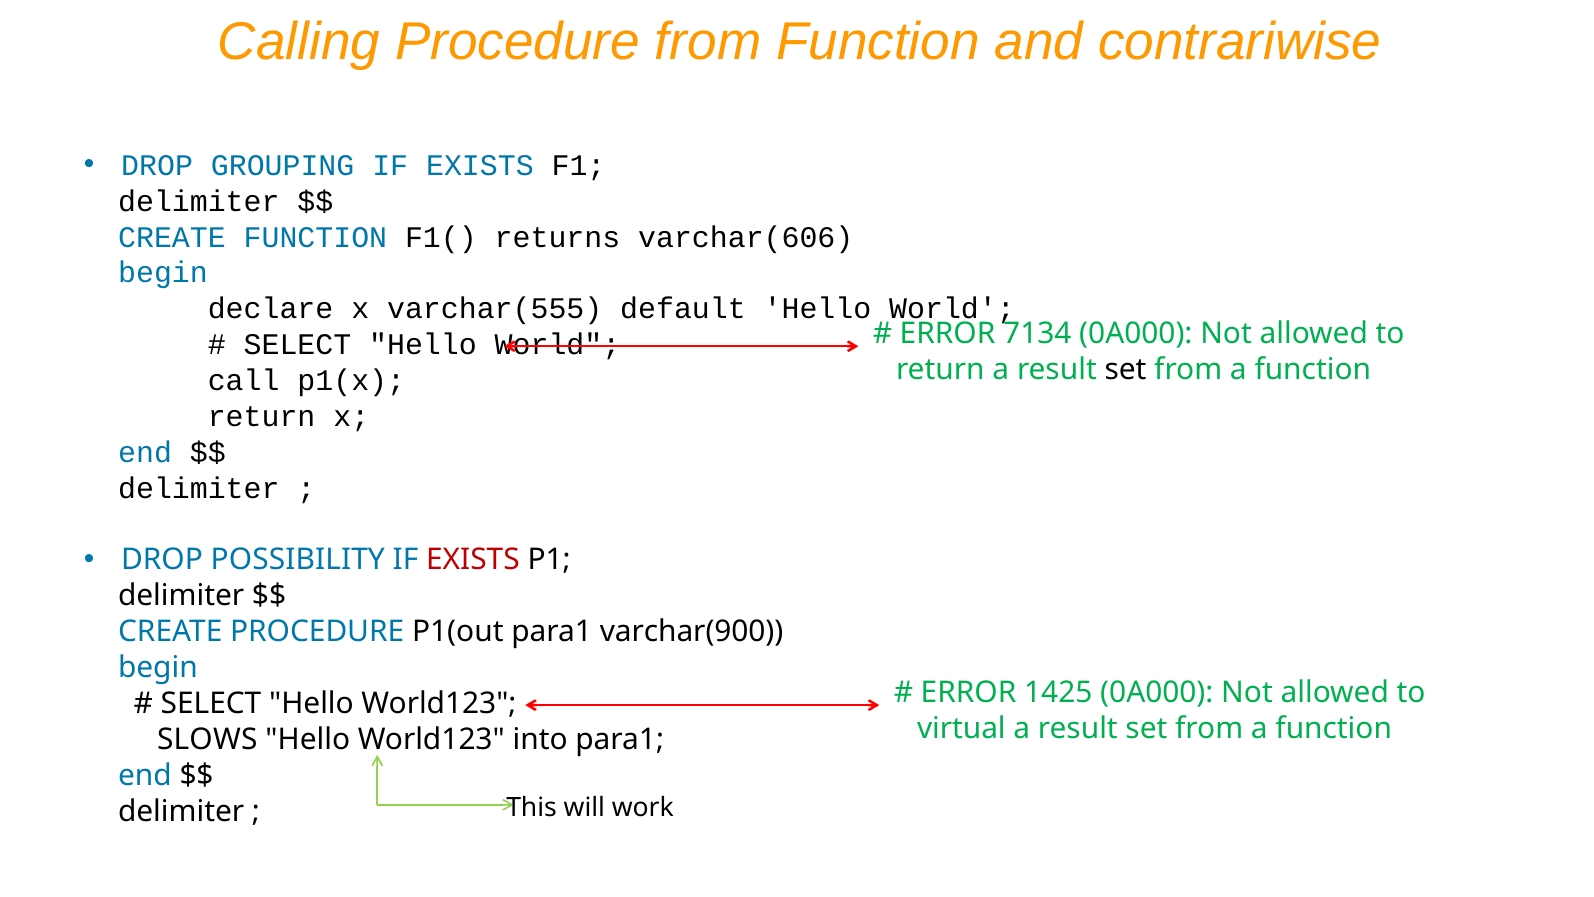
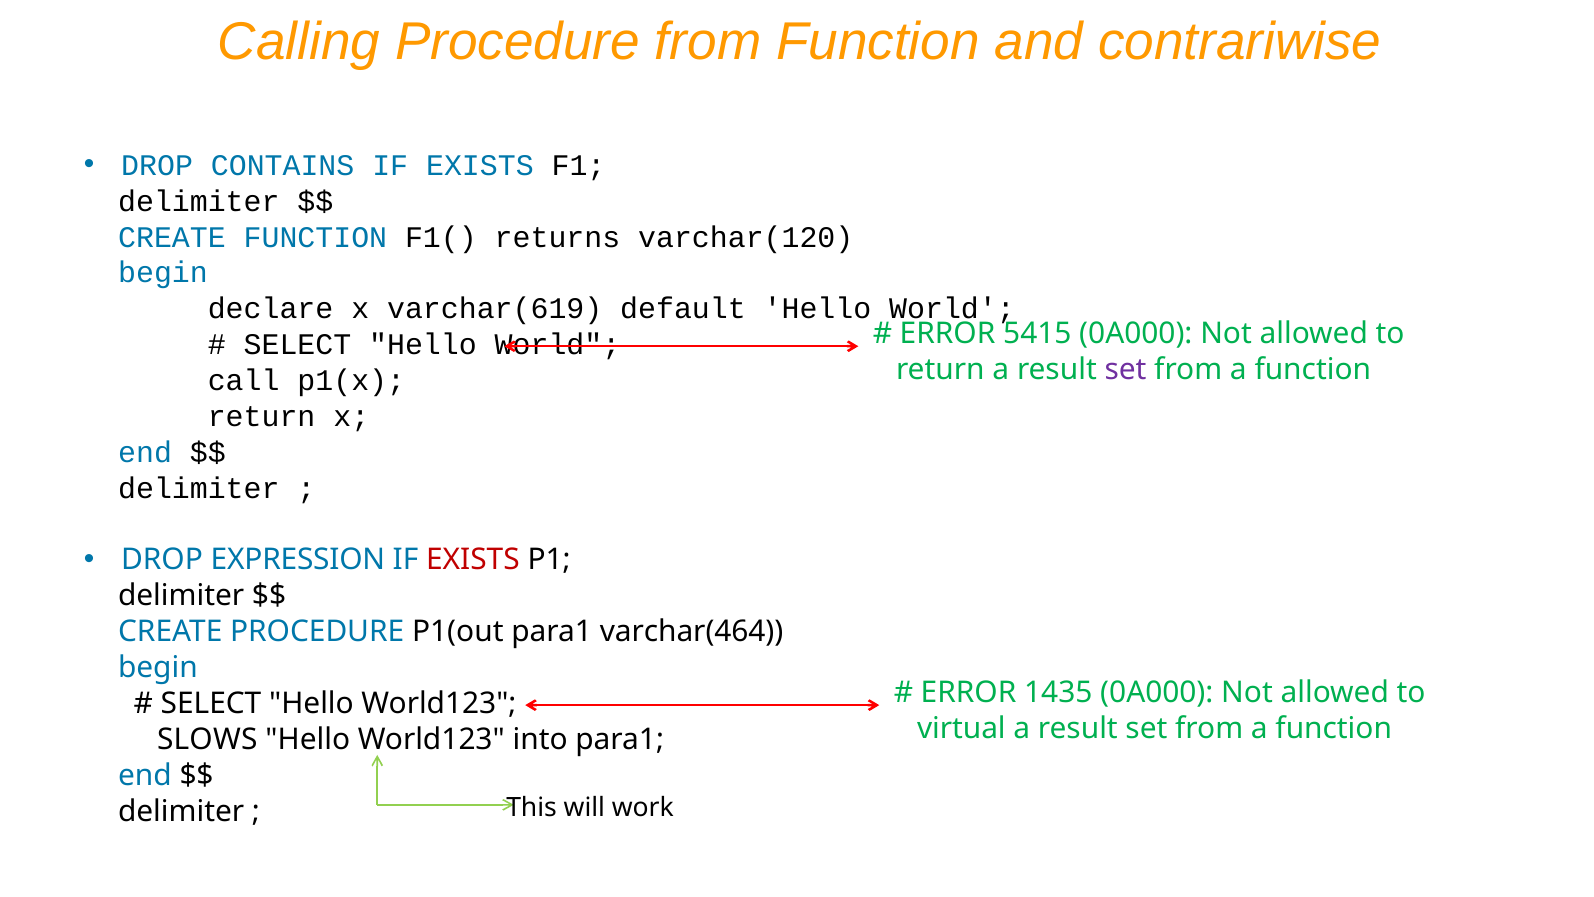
GROUPING: GROUPING -> CONTAINS (283, 165)
varchar(606: varchar(606 -> varchar(120 (746, 237)
varchar(555: varchar(555 -> varchar(619 (495, 309)
7134: 7134 -> 5415 (1037, 333)
set colour: black -> purple (1126, 369)
POSSIBILITY: POSSIBILITY -> EXPRESSION (298, 560)
varchar(900: varchar(900 -> varchar(464 (692, 632)
1425: 1425 -> 1435 (1058, 692)
